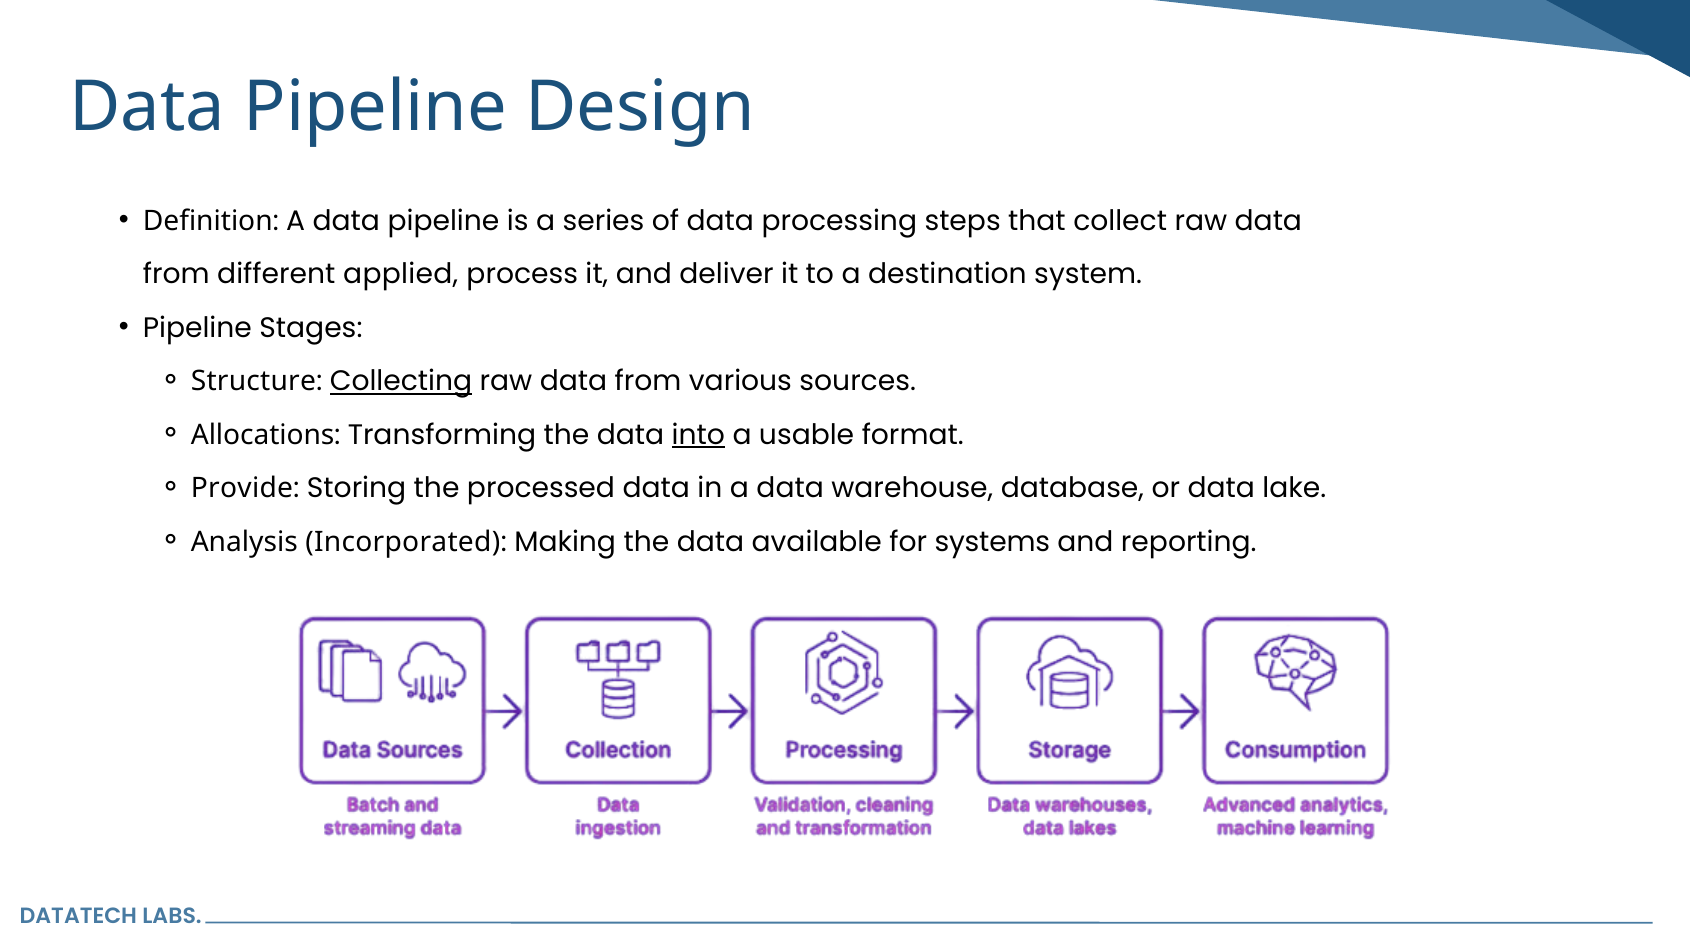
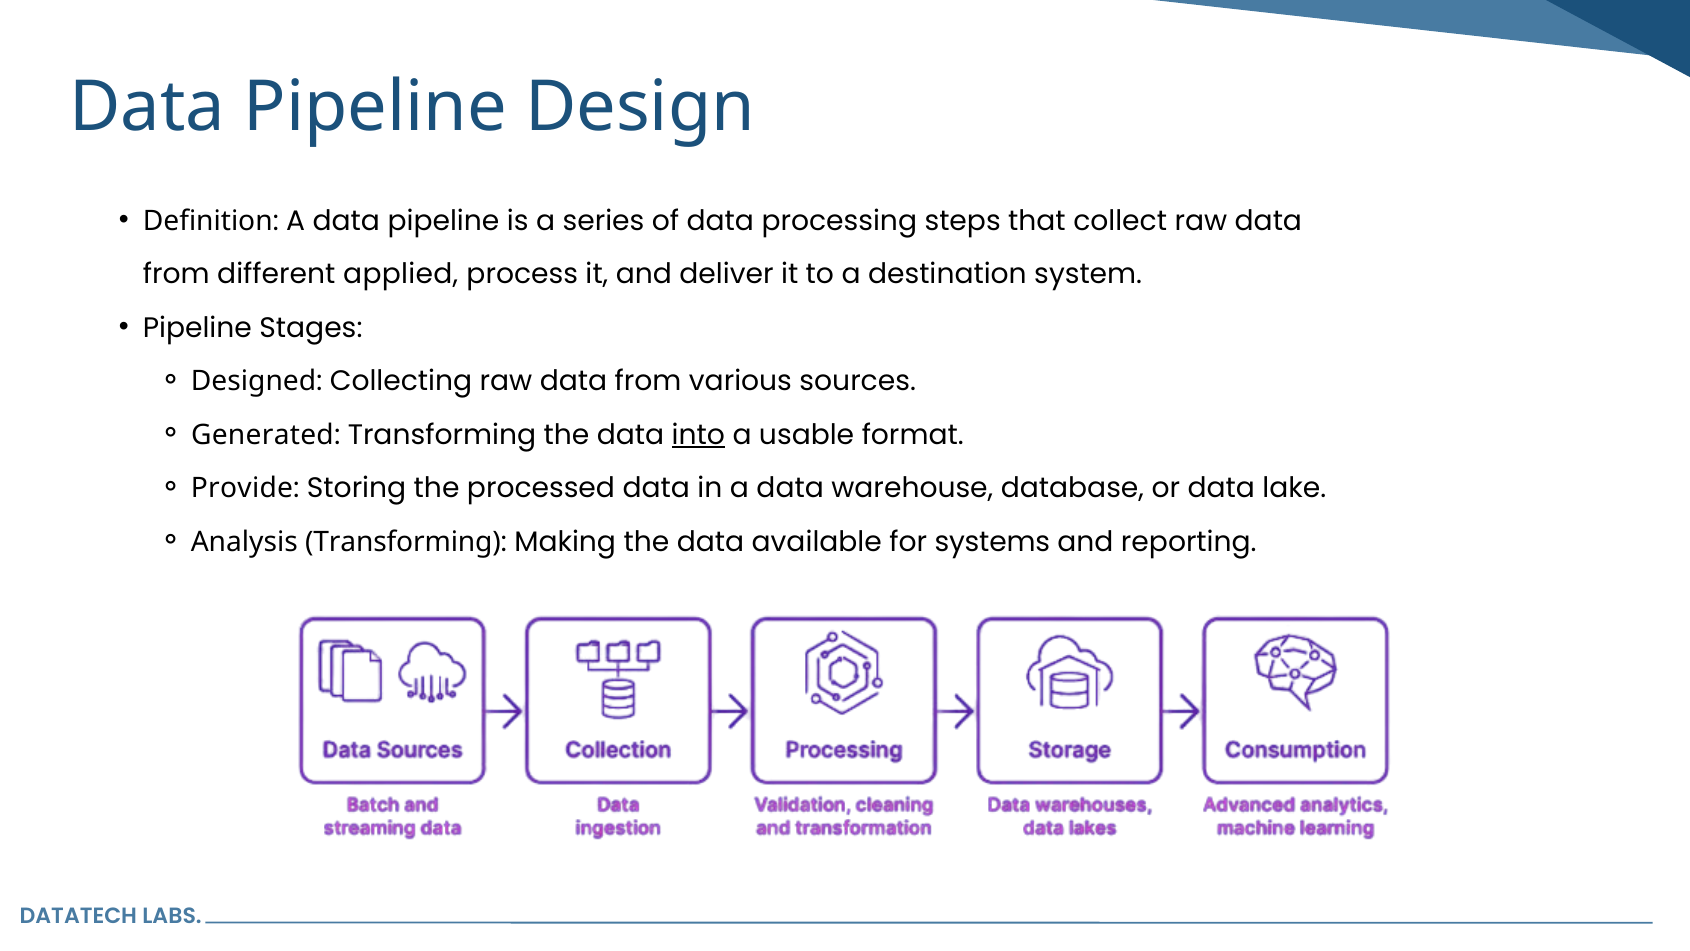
Structure: Structure -> Designed (254, 381)
Collecting underline: present -> none (401, 381)
Allocations: Allocations -> Generated (262, 435)
Analysis Incorporated: Incorporated -> Transforming (403, 542)
